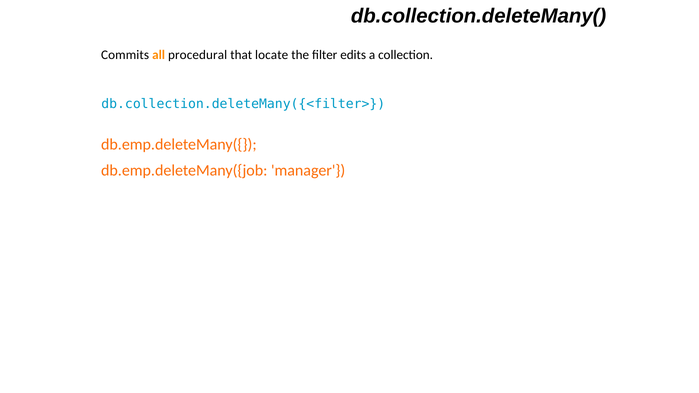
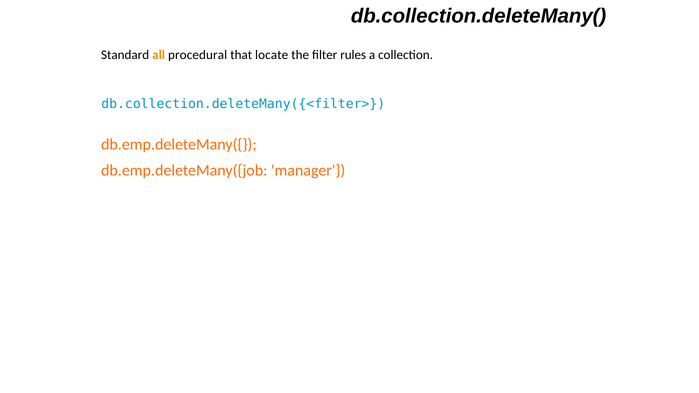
Commits: Commits -> Standard (125, 55)
edits: edits -> rules (353, 55)
